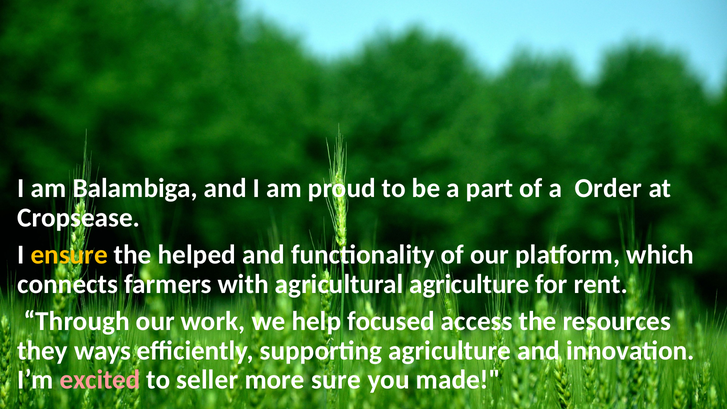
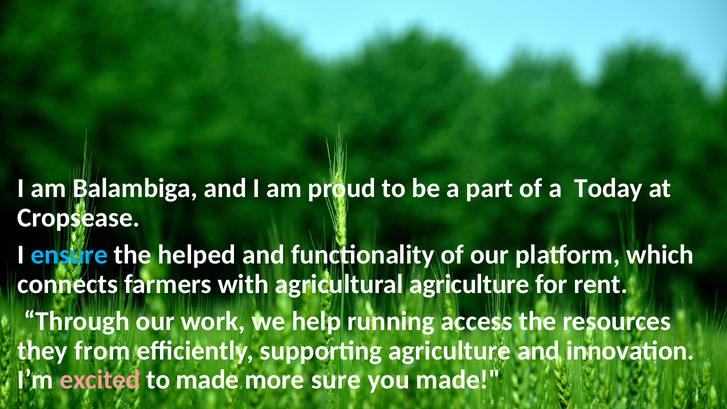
Order: Order -> Today (609, 188)
ensure colour: yellow -> light blue (69, 255)
focused: focused -> running (391, 321)
ways: ways -> from (102, 350)
to seller: seller -> made (208, 380)
